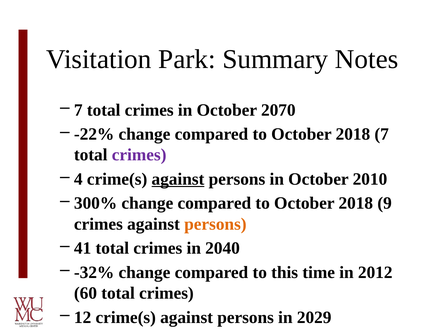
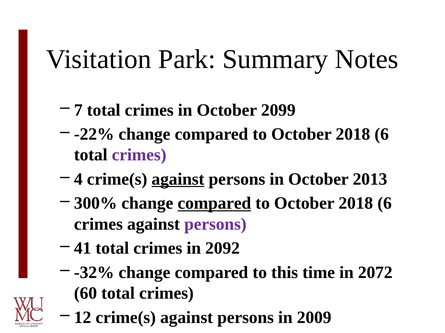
2070: 2070 -> 2099 (278, 110)
7: 7 -> 6 (382, 134)
2010: 2010 -> 2013 (370, 180)
compared underline: none -> present (214, 204)
9: 9 -> 6 (385, 204)
persons colour: orange -> purple (215, 225)
2040: 2040 -> 2092 (223, 249)
2012: 2012 -> 2072 (375, 273)
2029: 2029 -> 2009 (314, 318)
